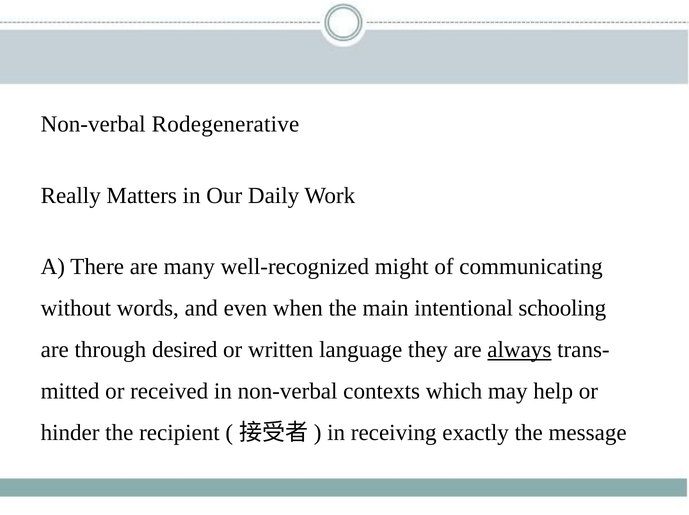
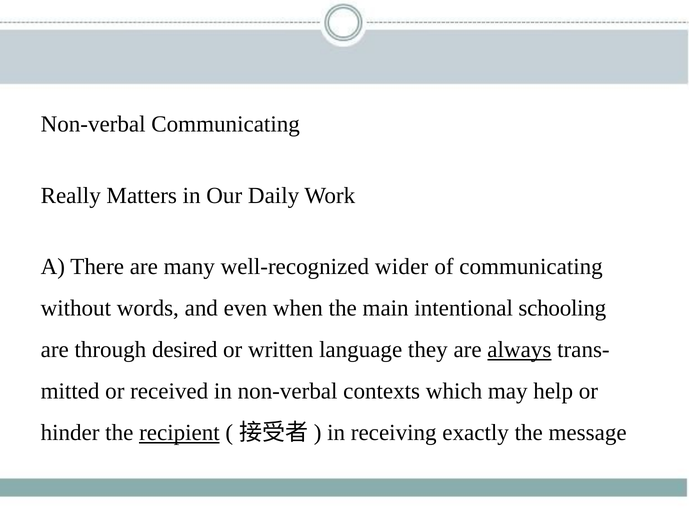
Non-verbal Rodegenerative: Rodegenerative -> Communicating (226, 124)
might: might -> wider (402, 267)
recipient underline: none -> present (179, 433)
